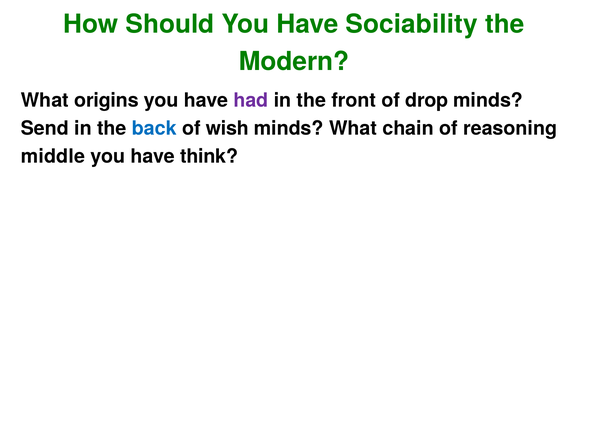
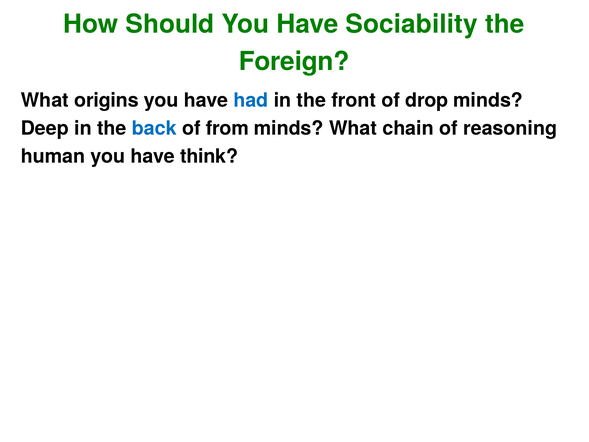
Modern: Modern -> Foreign (294, 62)
had colour: purple -> blue (251, 100)
Send: Send -> Deep (45, 128)
wish: wish -> from (227, 128)
middle: middle -> human (53, 156)
